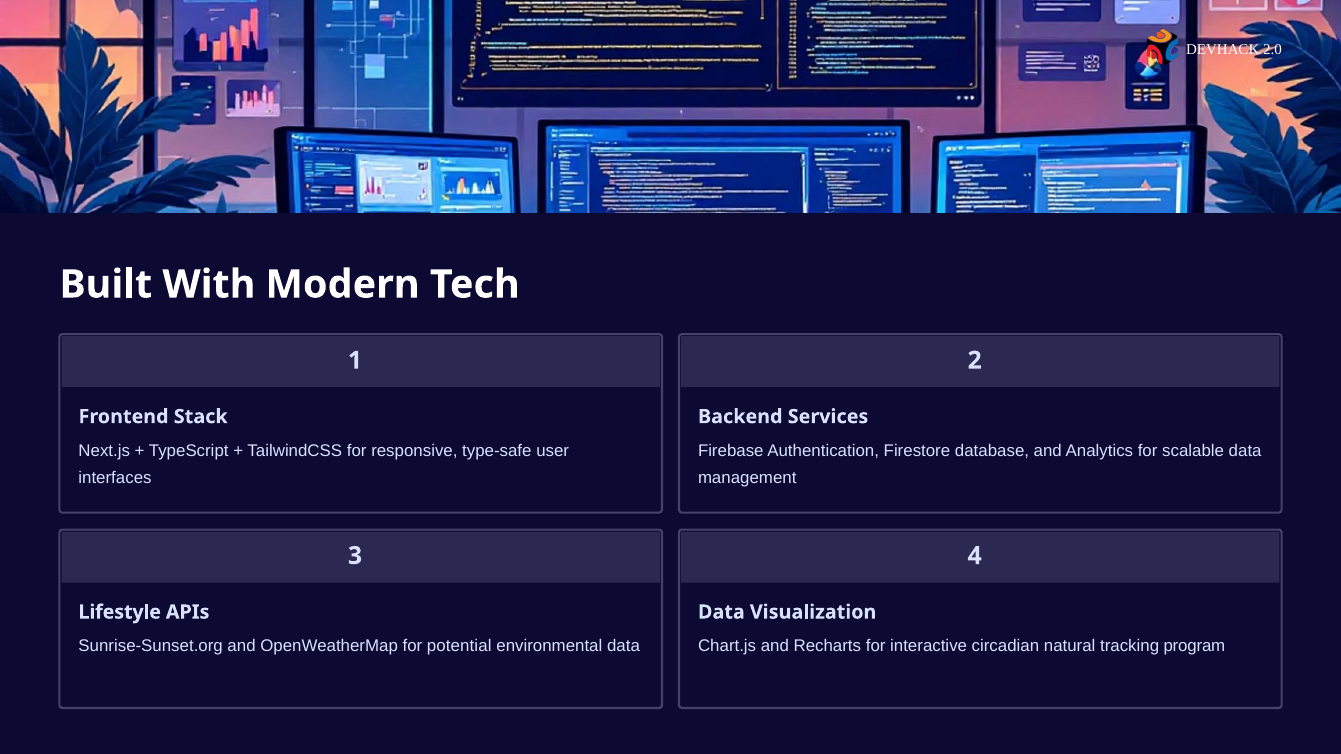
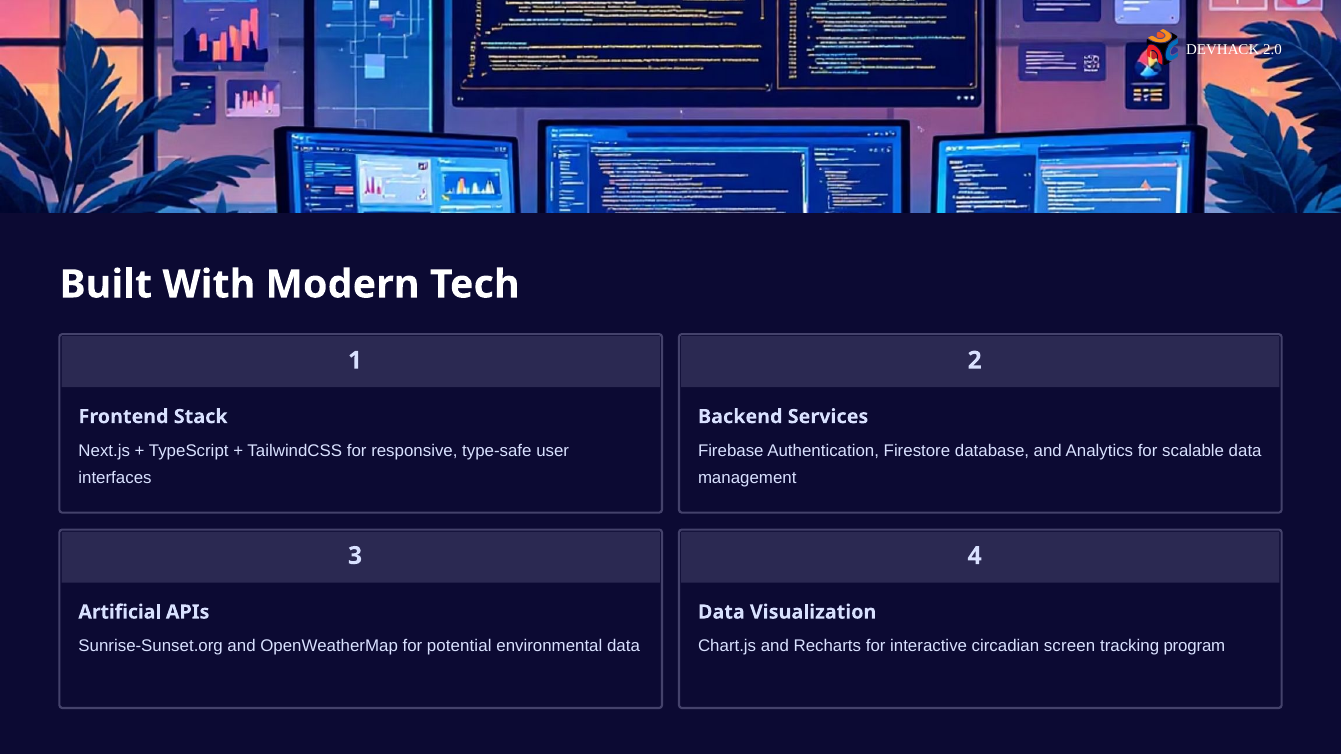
Lifestyle: Lifestyle -> Artificial (120, 612)
natural: natural -> screen (1070, 646)
